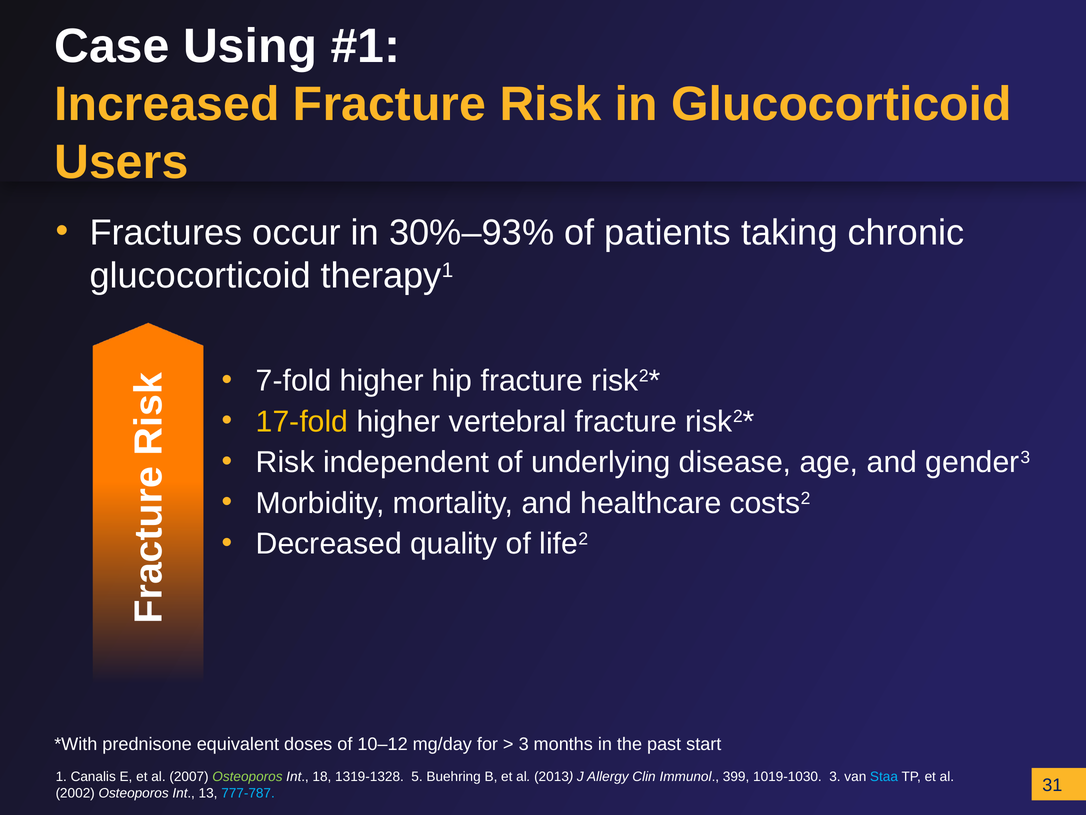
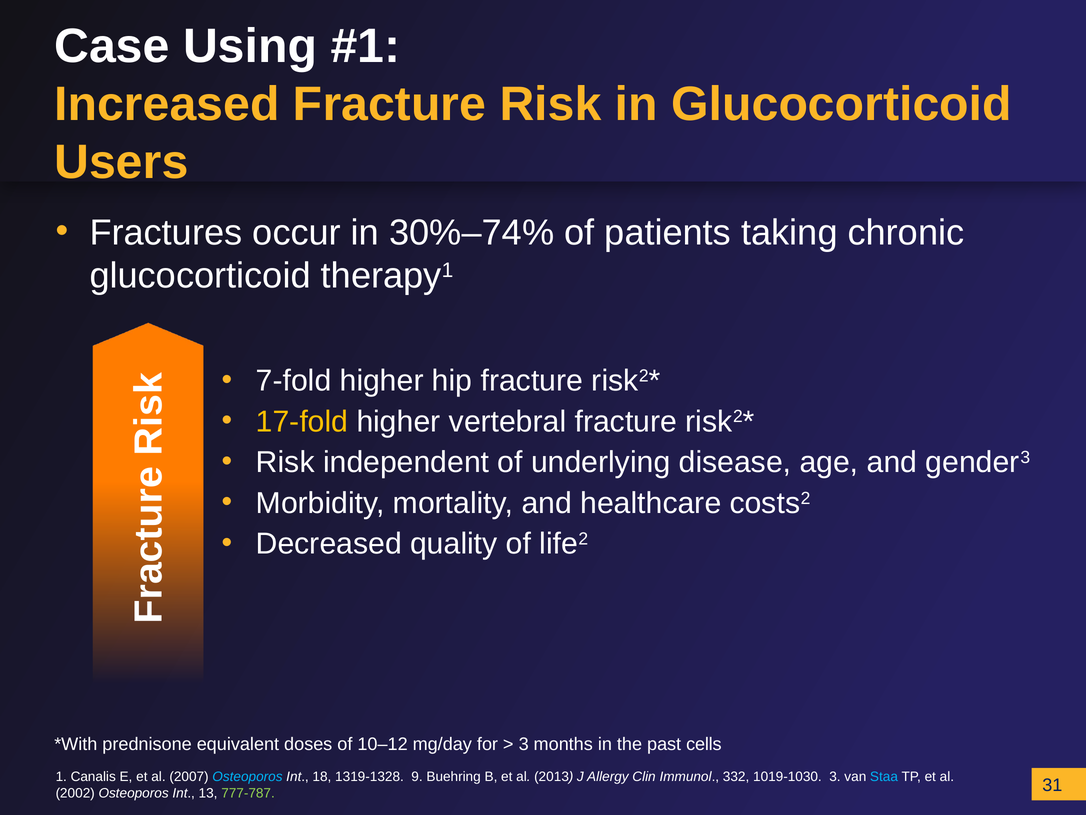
30%–93%: 30%–93% -> 30%–74% (472, 232)
start: start -> cells (704, 744)
Osteoporos colour: light green -> light blue (247, 776)
5: 5 -> 9 (417, 776)
399: 399 -> 332 (736, 776)
777-787 colour: light blue -> light green (248, 793)
